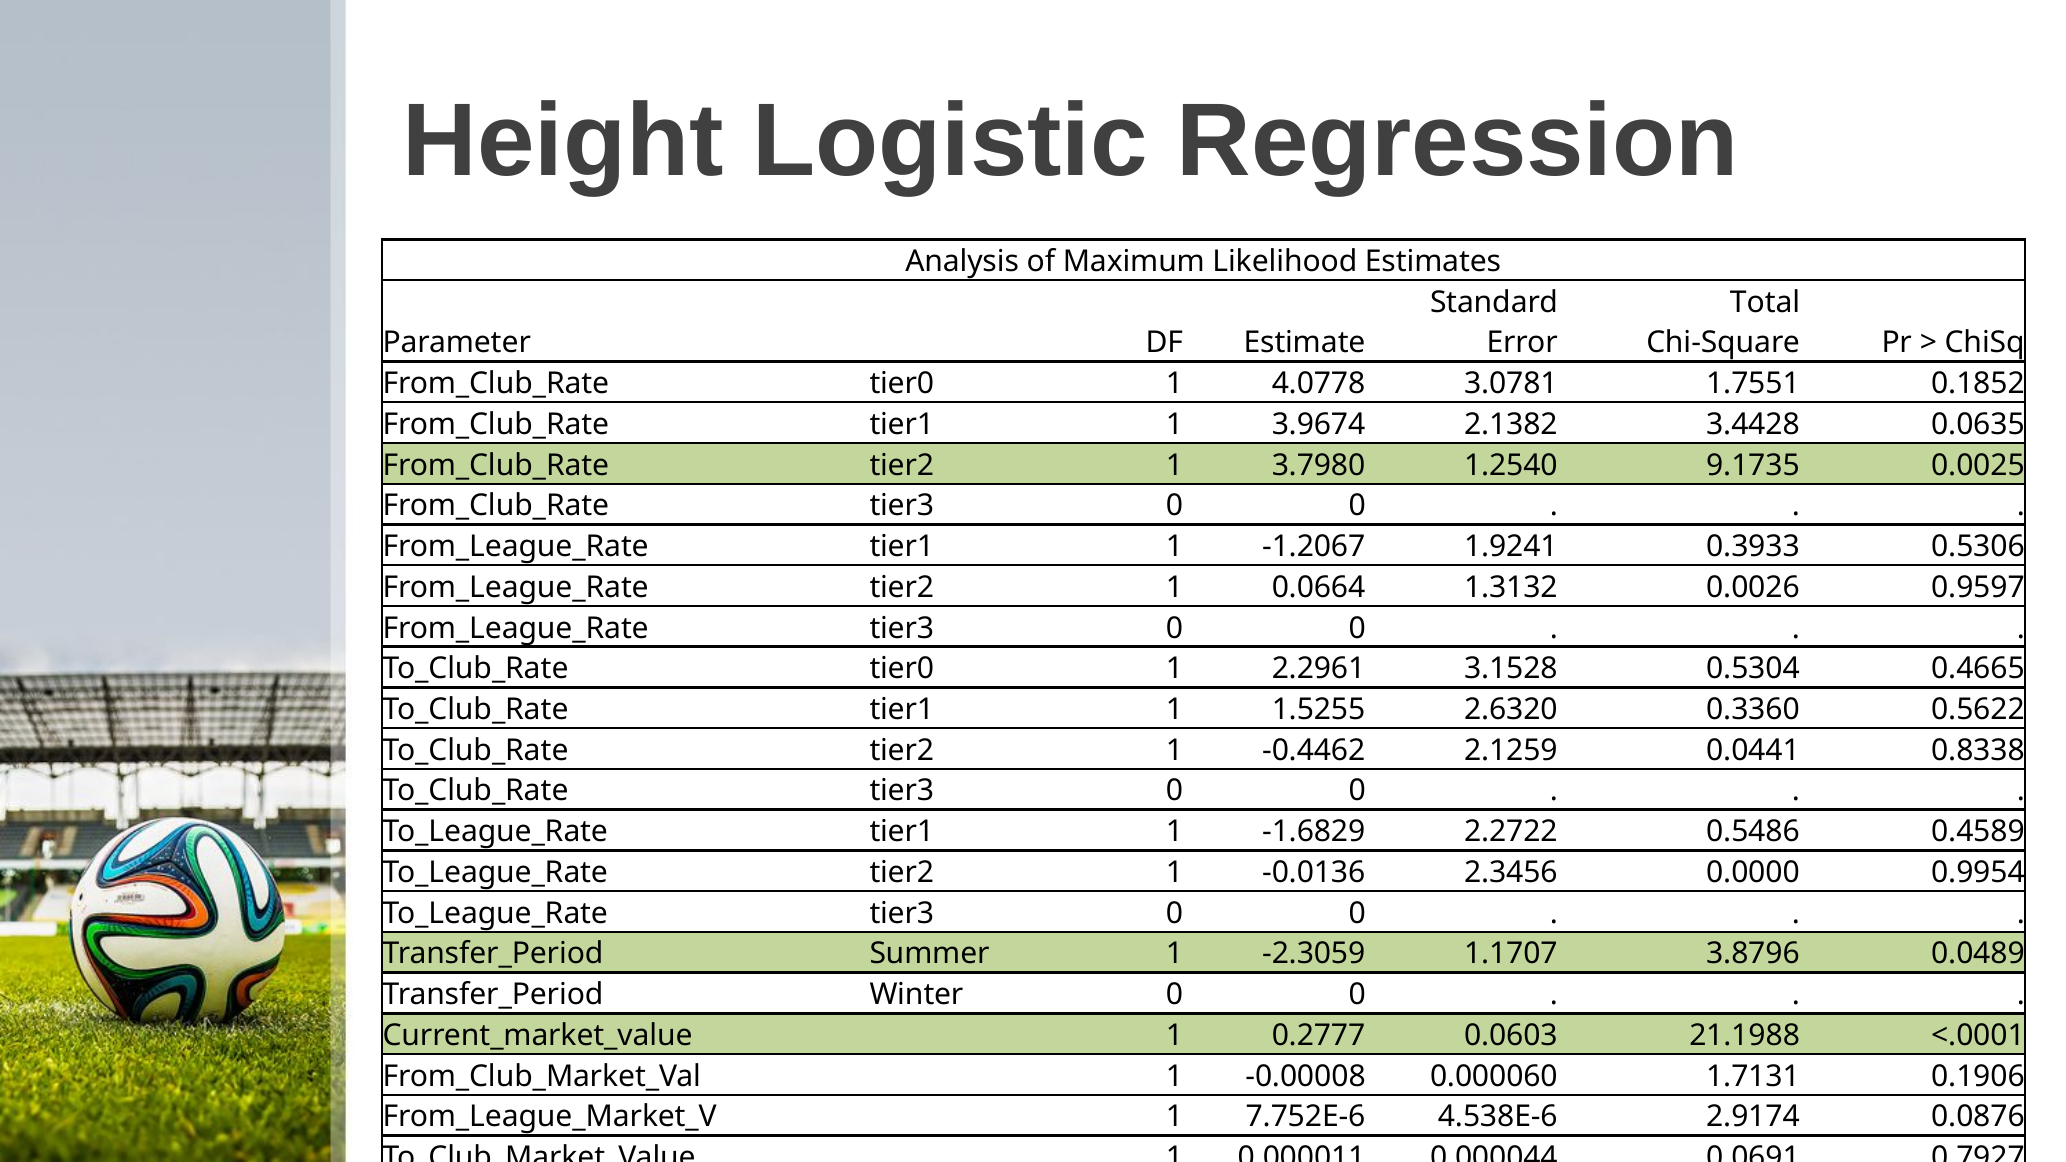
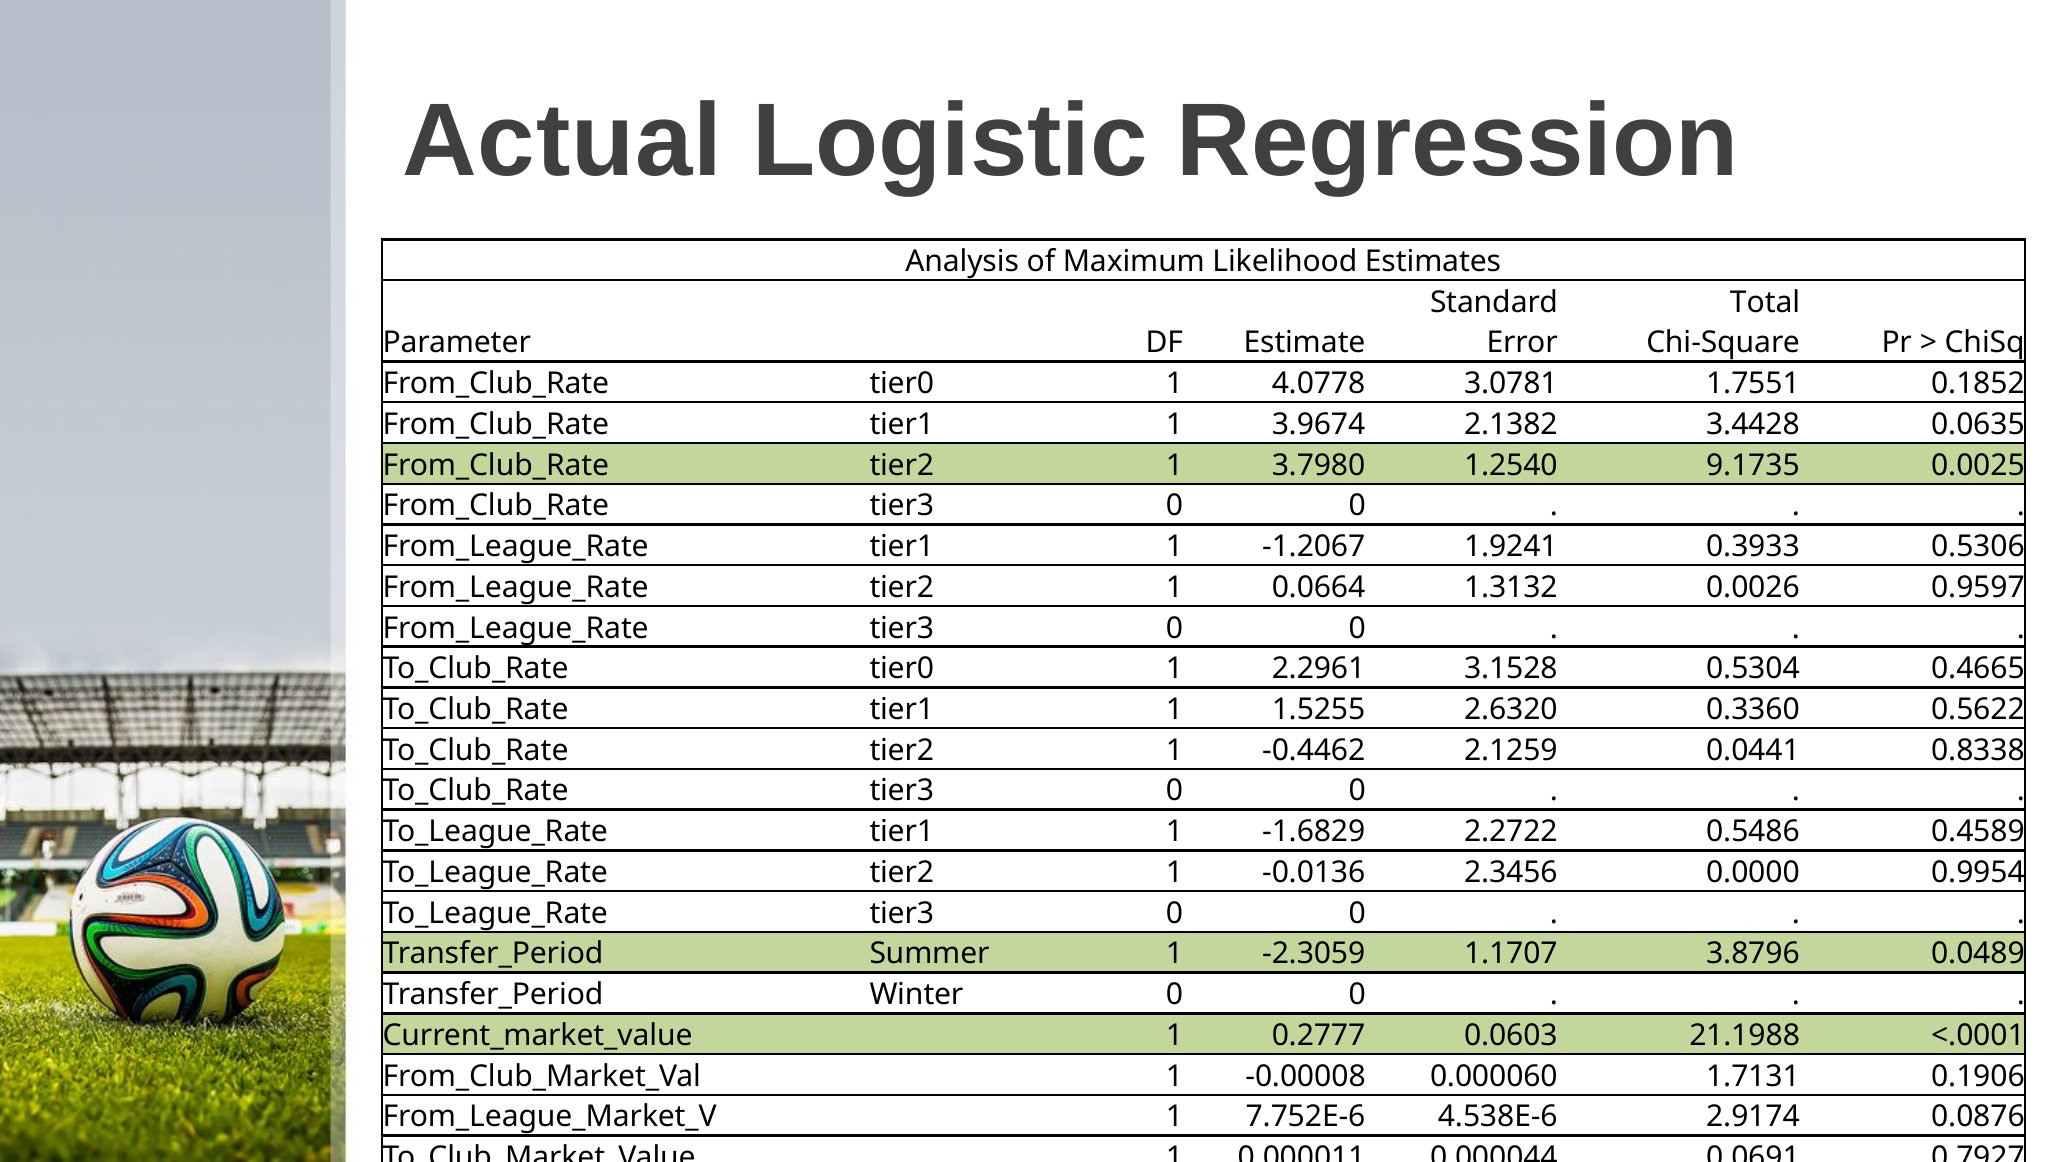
Height: Height -> Actual (563, 142)
